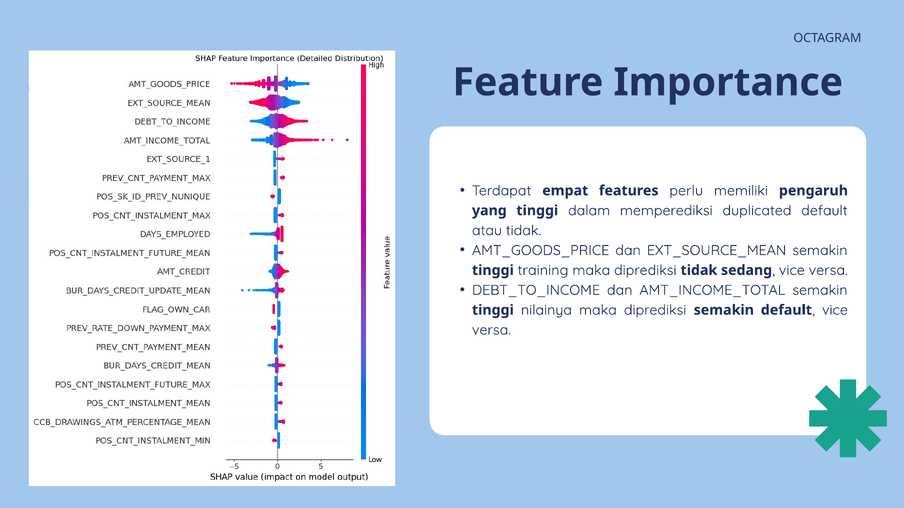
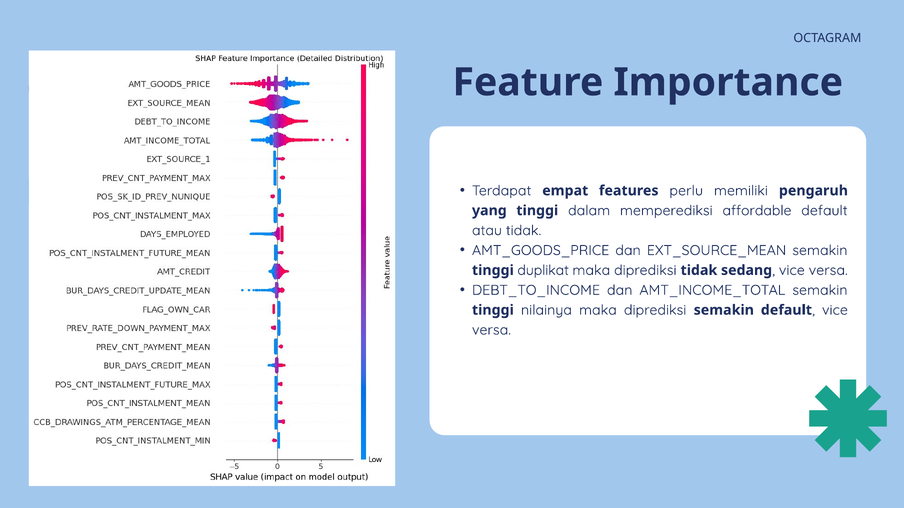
duplicated: duplicated -> affordable (757, 211)
training: training -> duplikat (543, 271)
